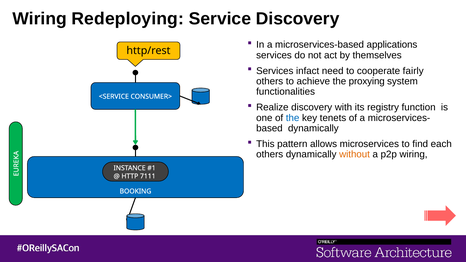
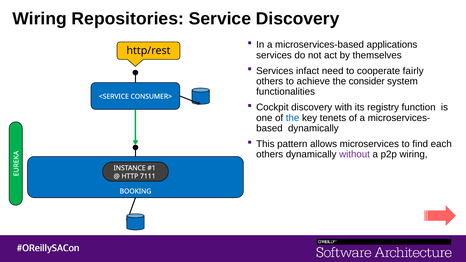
Redeploying: Redeploying -> Repositories (128, 19)
proxying: proxying -> consider (367, 81)
Realize: Realize -> Cockpit (272, 107)
without colour: orange -> purple (355, 154)
